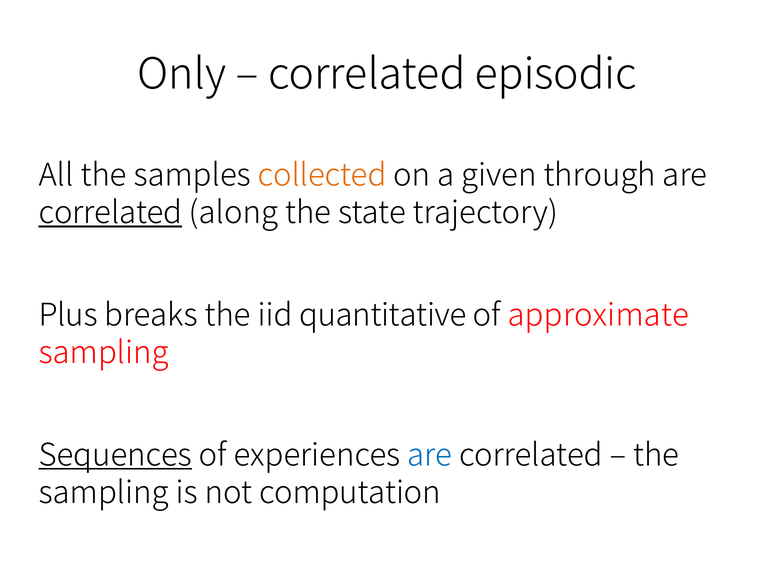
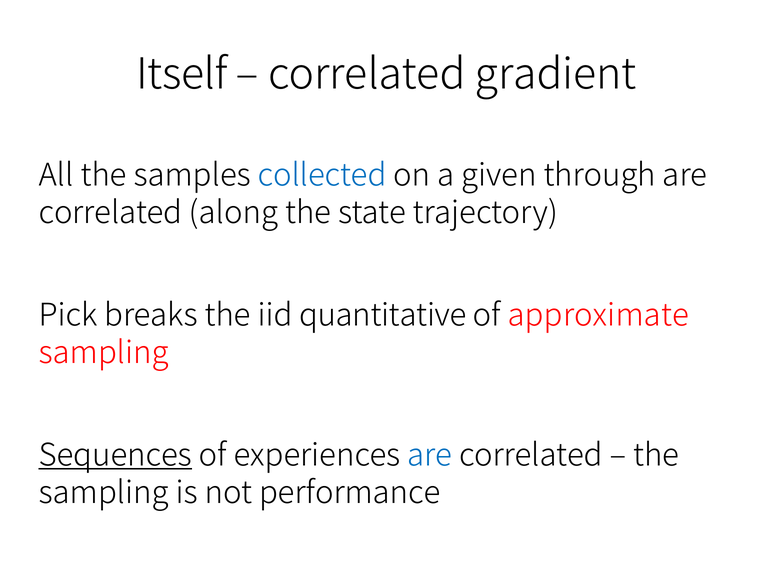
Only: Only -> Itself (182, 75)
episodic: episodic -> gradient (556, 75)
collected colour: orange -> blue (322, 176)
correlated underline: present -> none (111, 213)
Plus: Plus -> Pick (68, 316)
computation: computation -> performance (350, 493)
